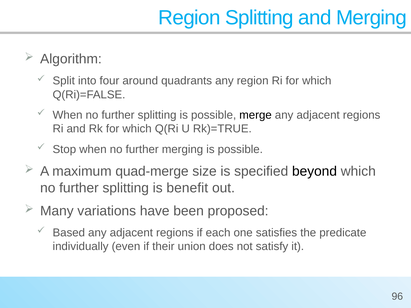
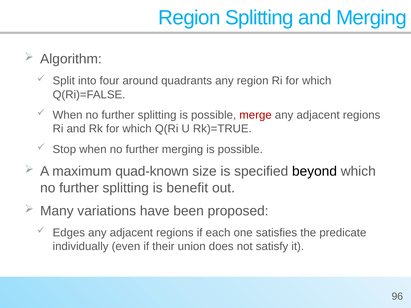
merge colour: black -> red (256, 115)
quad-merge: quad-merge -> quad-known (152, 172)
Based: Based -> Edges (69, 233)
